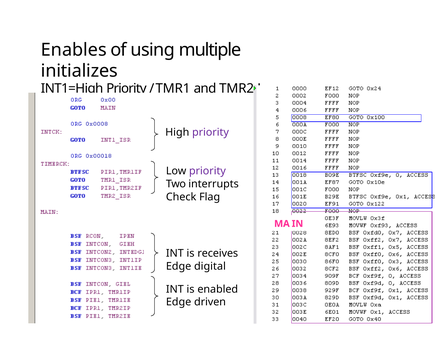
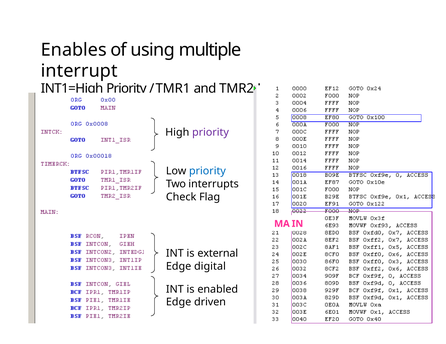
initializes: initializes -> interrupt (79, 71)
priority colour: purple -> blue (207, 171)
receives: receives -> external (218, 254)
